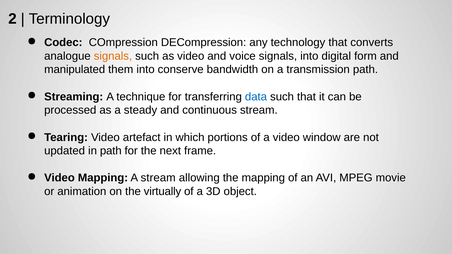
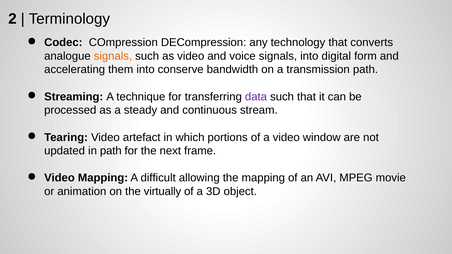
manipulated: manipulated -> accelerating (75, 70)
data colour: blue -> purple (256, 97)
A stream: stream -> difficult (158, 178)
